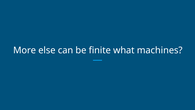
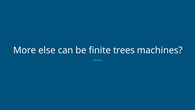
what: what -> trees (124, 50)
